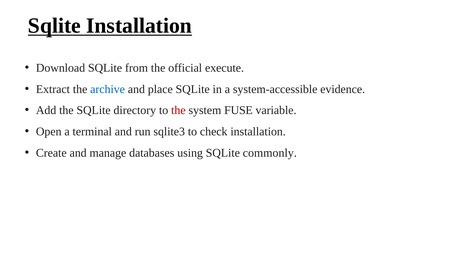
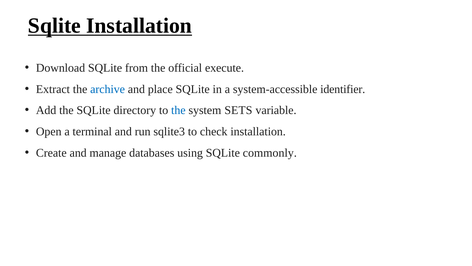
evidence: evidence -> identifier (343, 89)
the colour: red -> blue (178, 110)
FUSE: FUSE -> SETS (238, 110)
